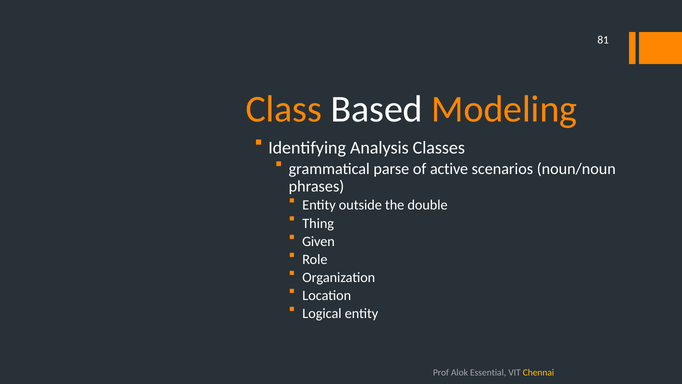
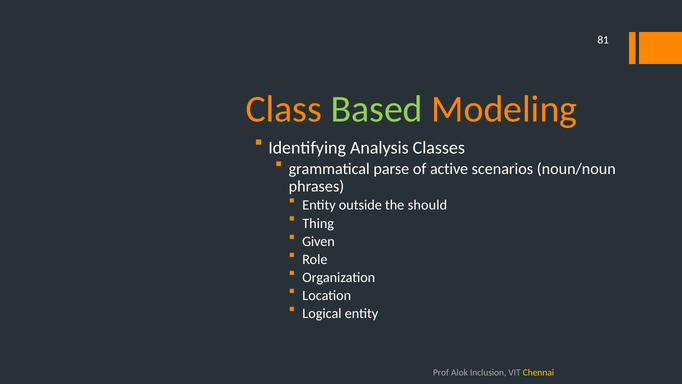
Based colour: white -> light green (377, 109)
double: double -> should (427, 205)
Essential: Essential -> Inclusion (488, 372)
